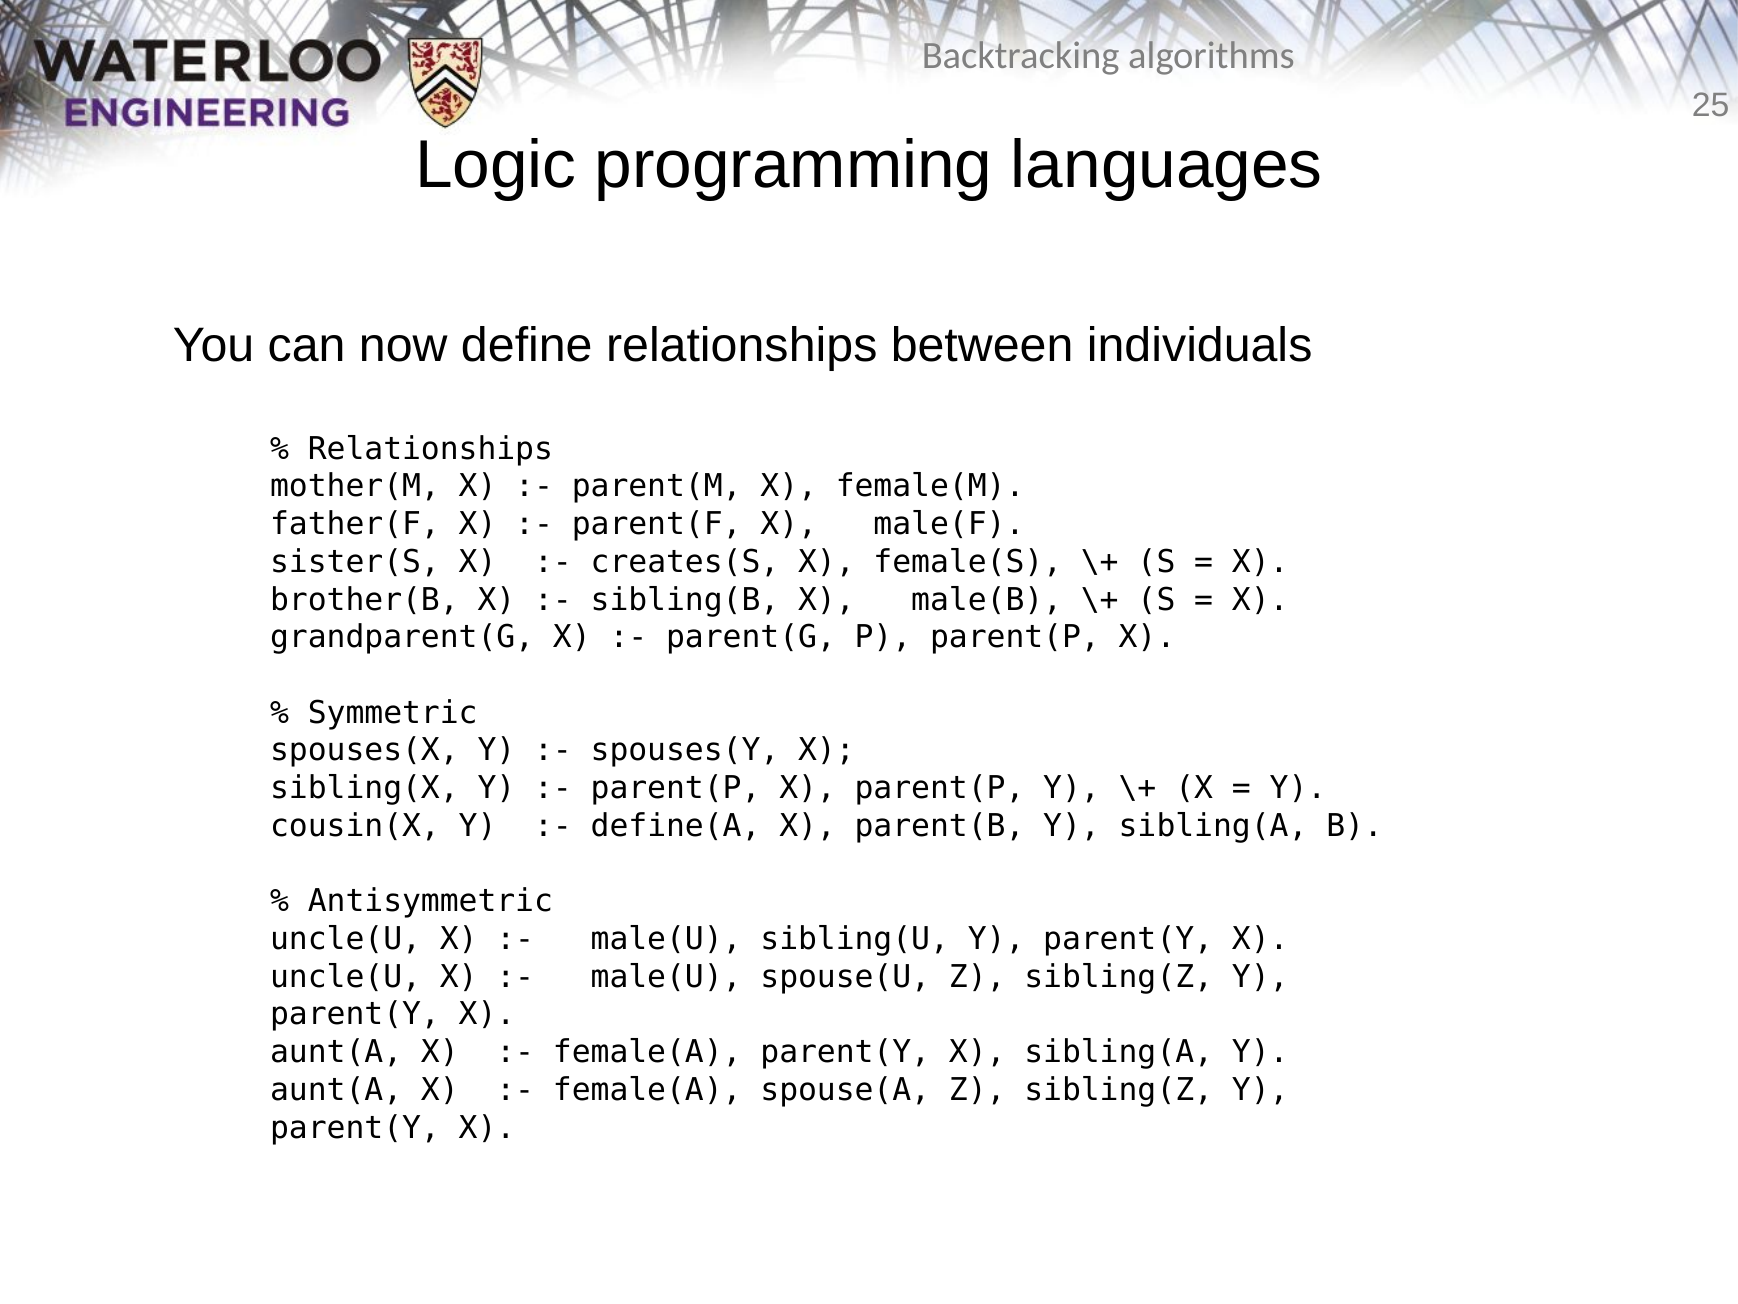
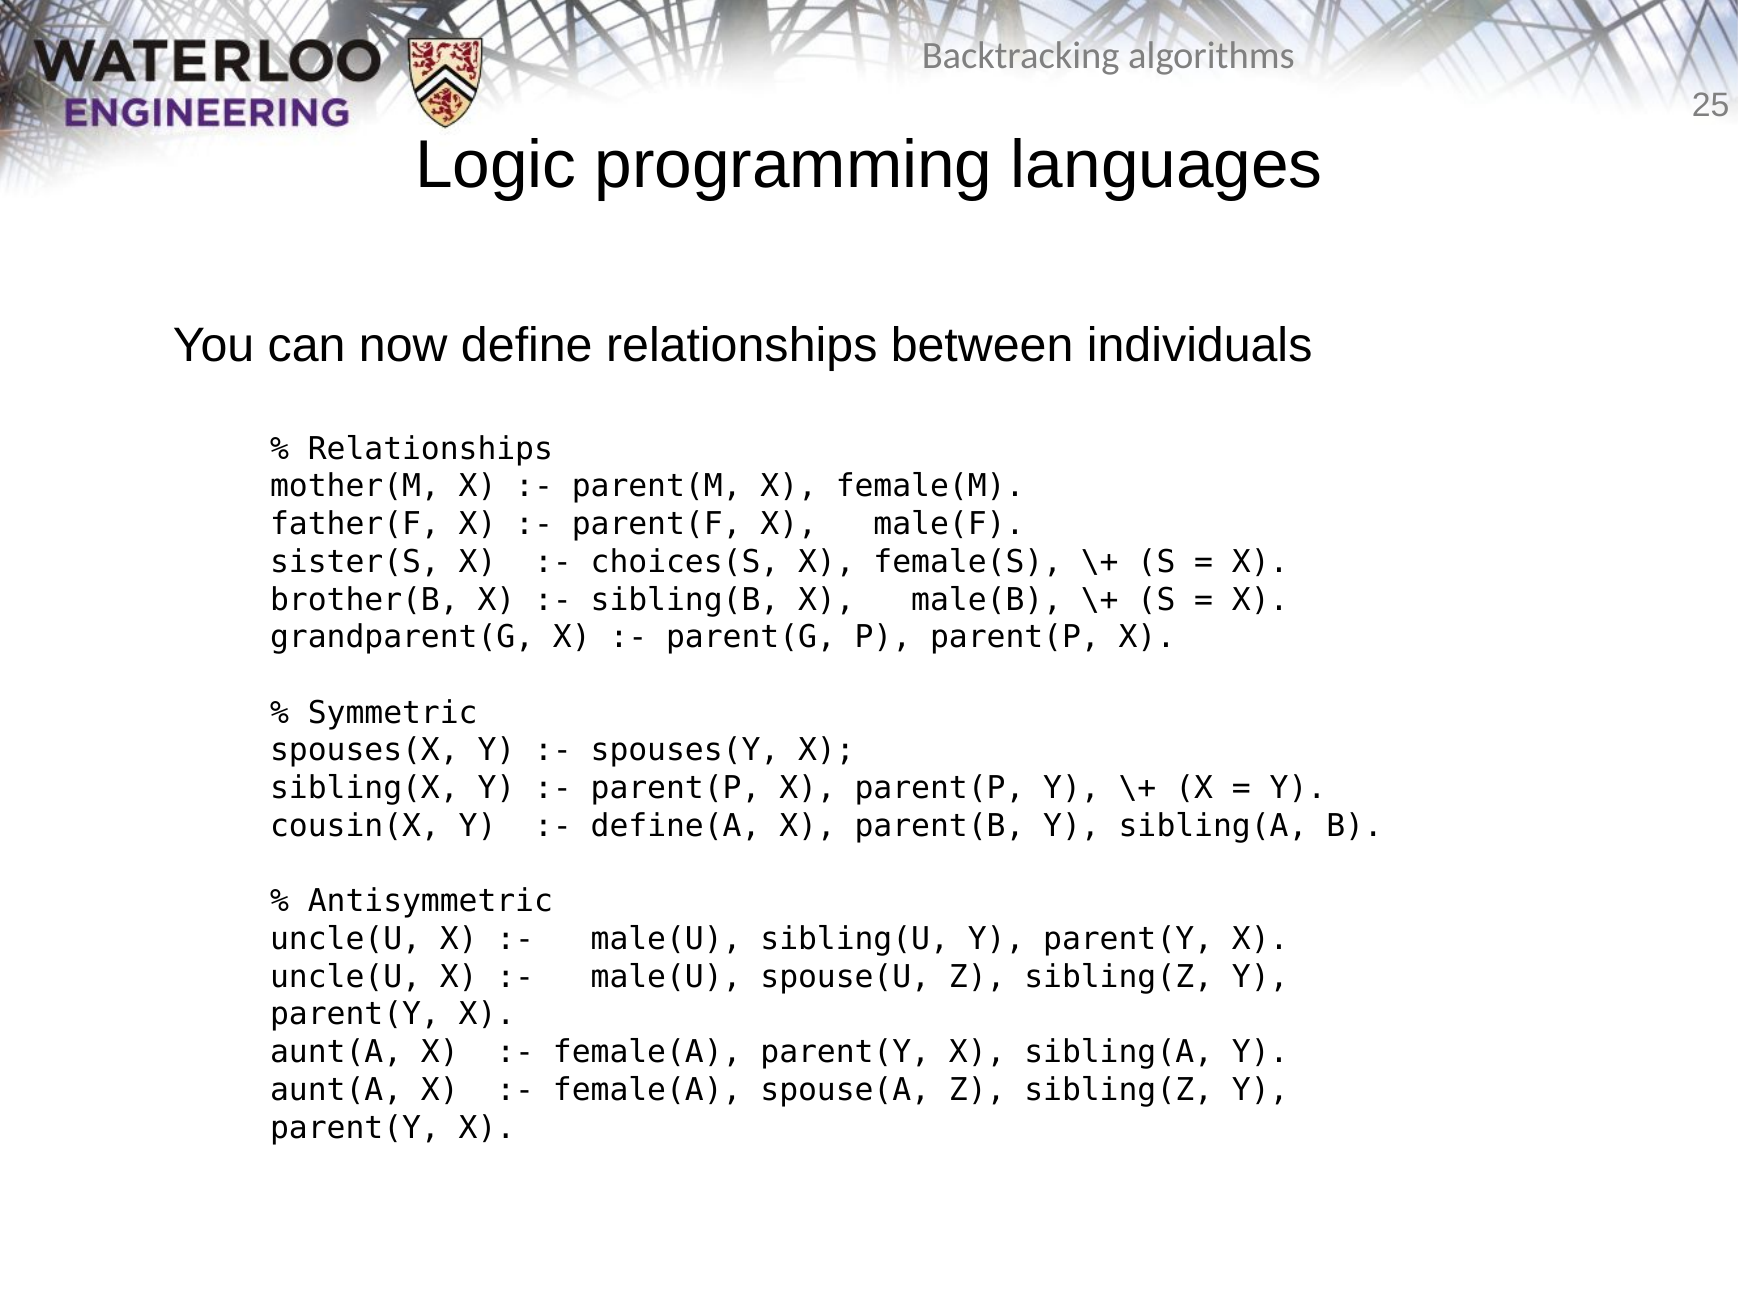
creates(S: creates(S -> choices(S (685, 562)
